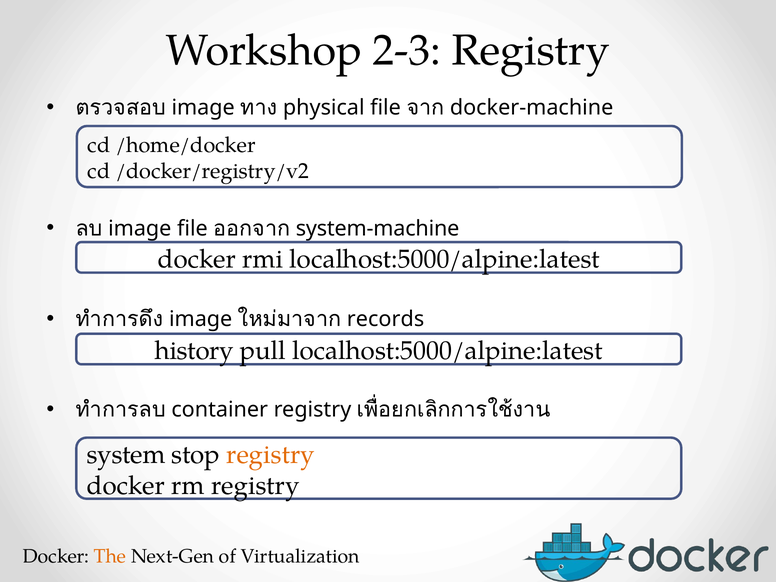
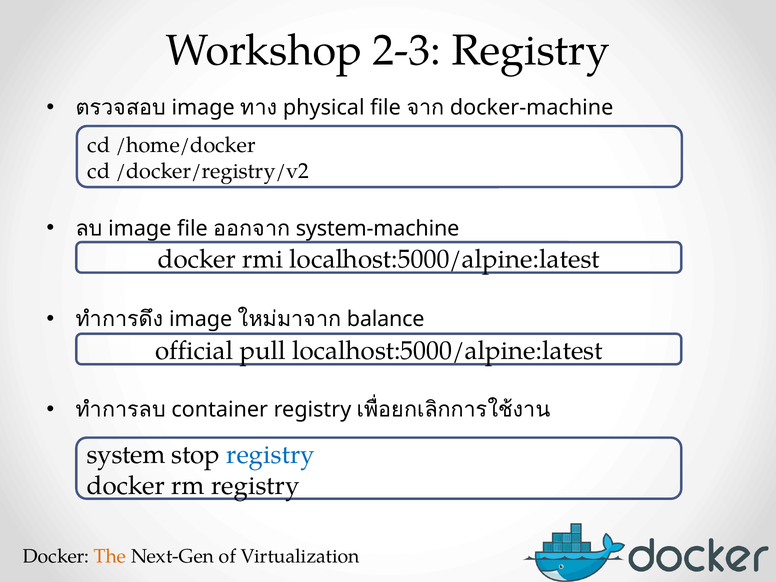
records: records -> balance (386, 319)
history: history -> official (194, 351)
registry colour: orange -> blue (271, 454)
